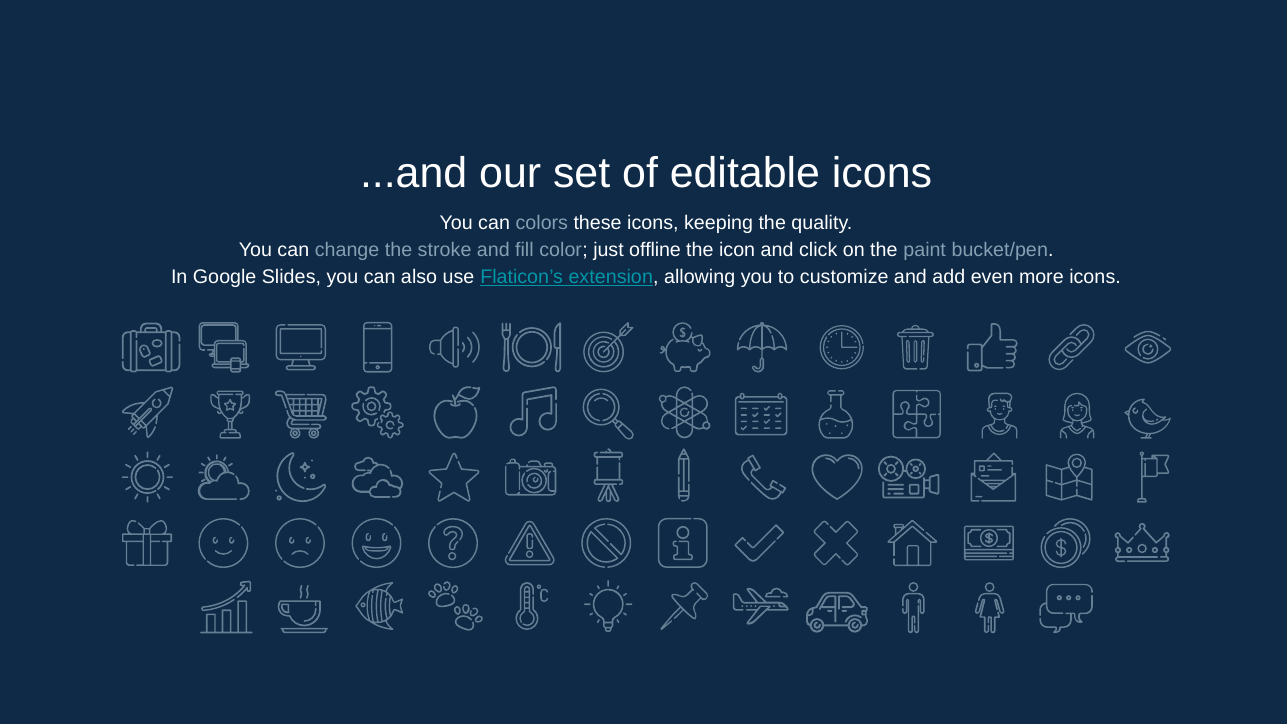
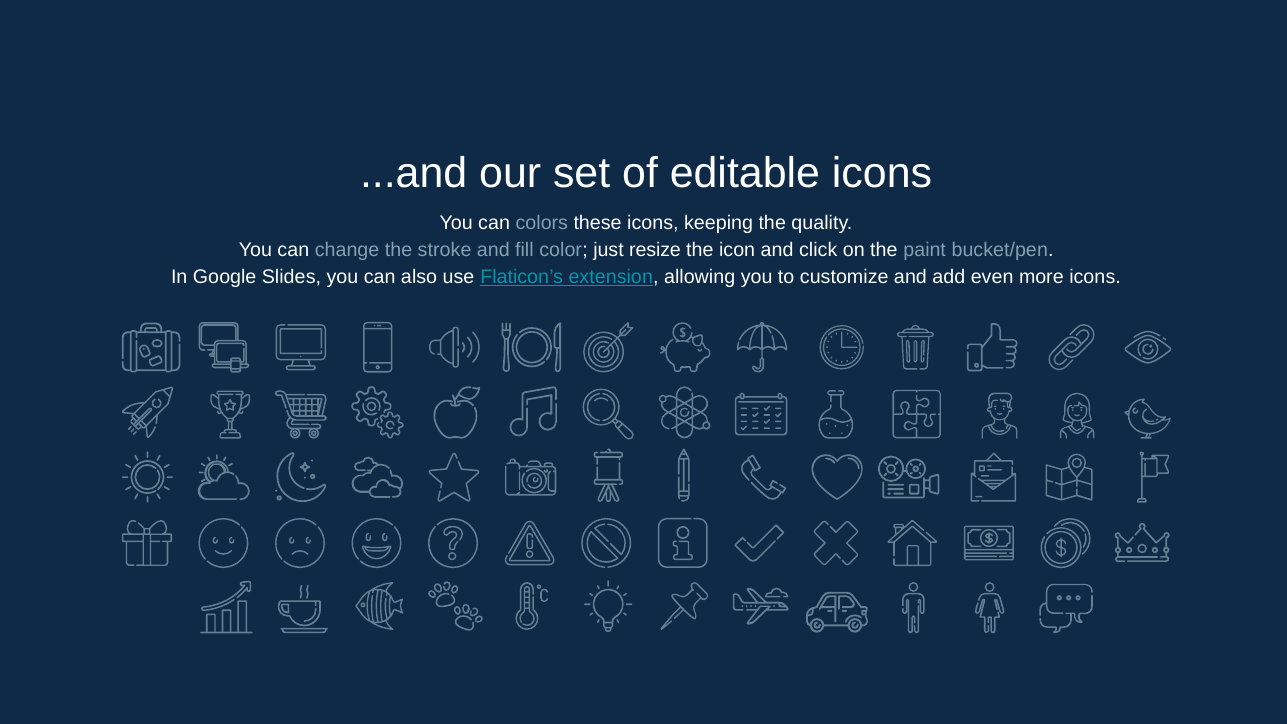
offline: offline -> resize (655, 250)
